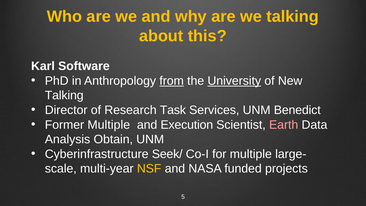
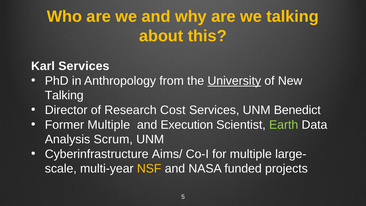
Karl Software: Software -> Services (84, 66)
from underline: present -> none (172, 81)
Task: Task -> Cost (173, 110)
Earth colour: pink -> light green (284, 125)
Obtain: Obtain -> Scrum (113, 139)
Seek/: Seek/ -> Aims/ (167, 154)
